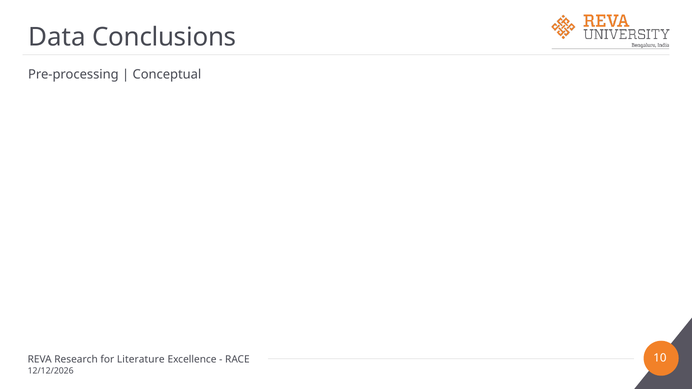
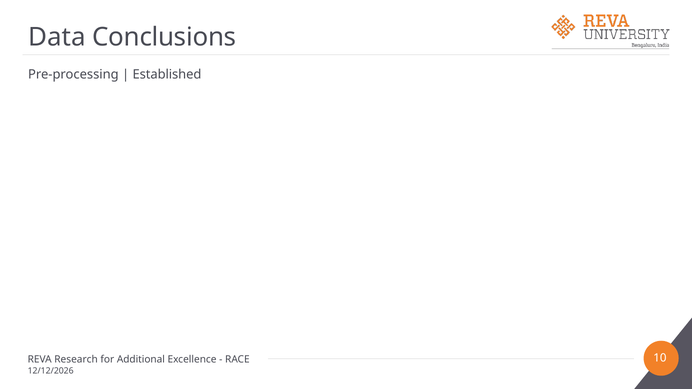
Conceptual: Conceptual -> Established (167, 74)
Literature: Literature -> Additional (141, 360)
